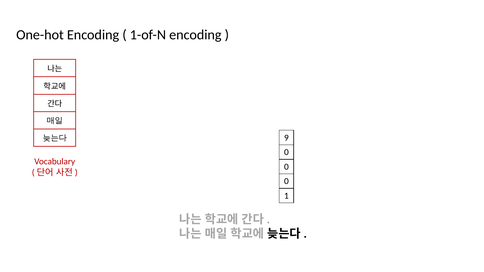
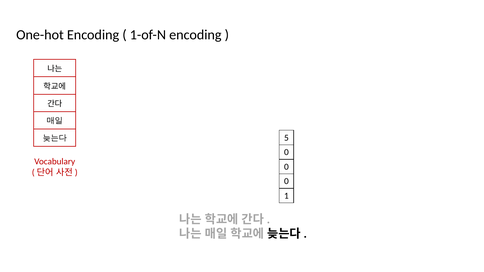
9: 9 -> 5 (286, 138)
